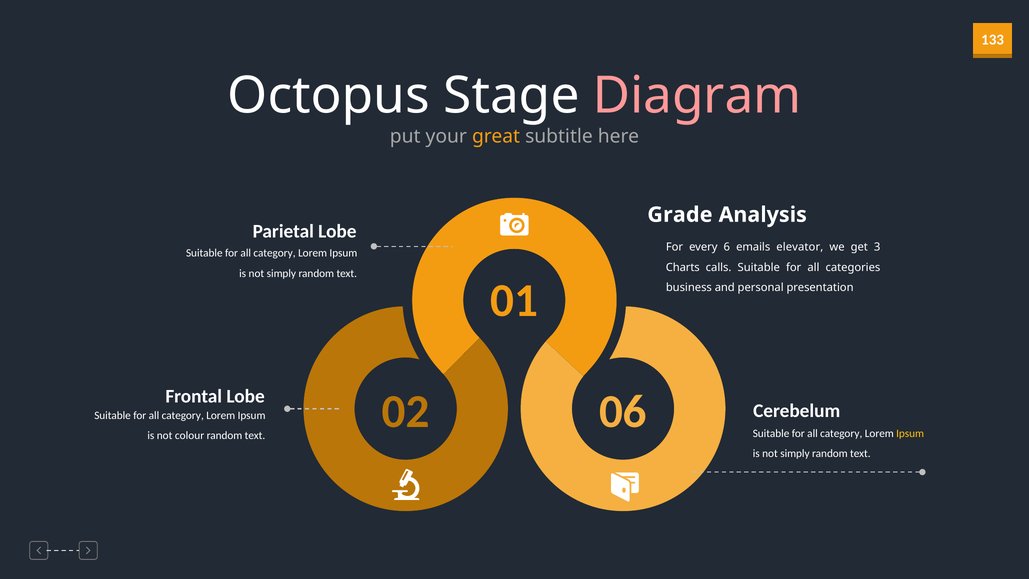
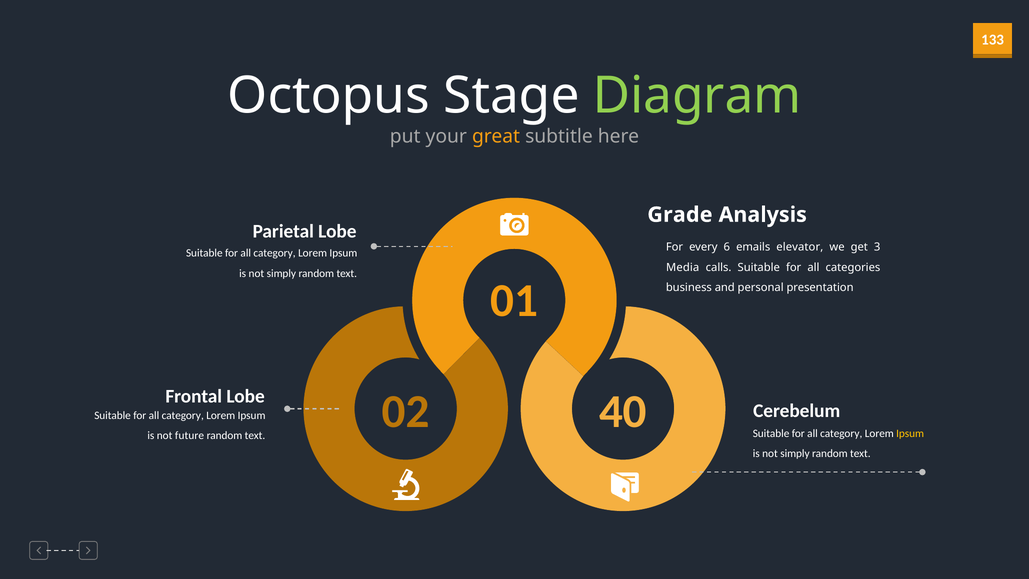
Diagram colour: pink -> light green (697, 96)
Charts: Charts -> Media (683, 267)
06: 06 -> 40 (623, 411)
colour: colour -> future (190, 435)
